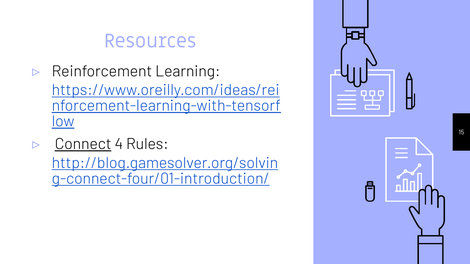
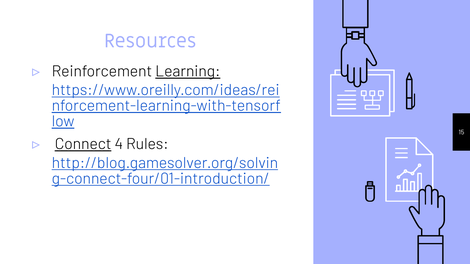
Learning underline: none -> present (188, 71)
